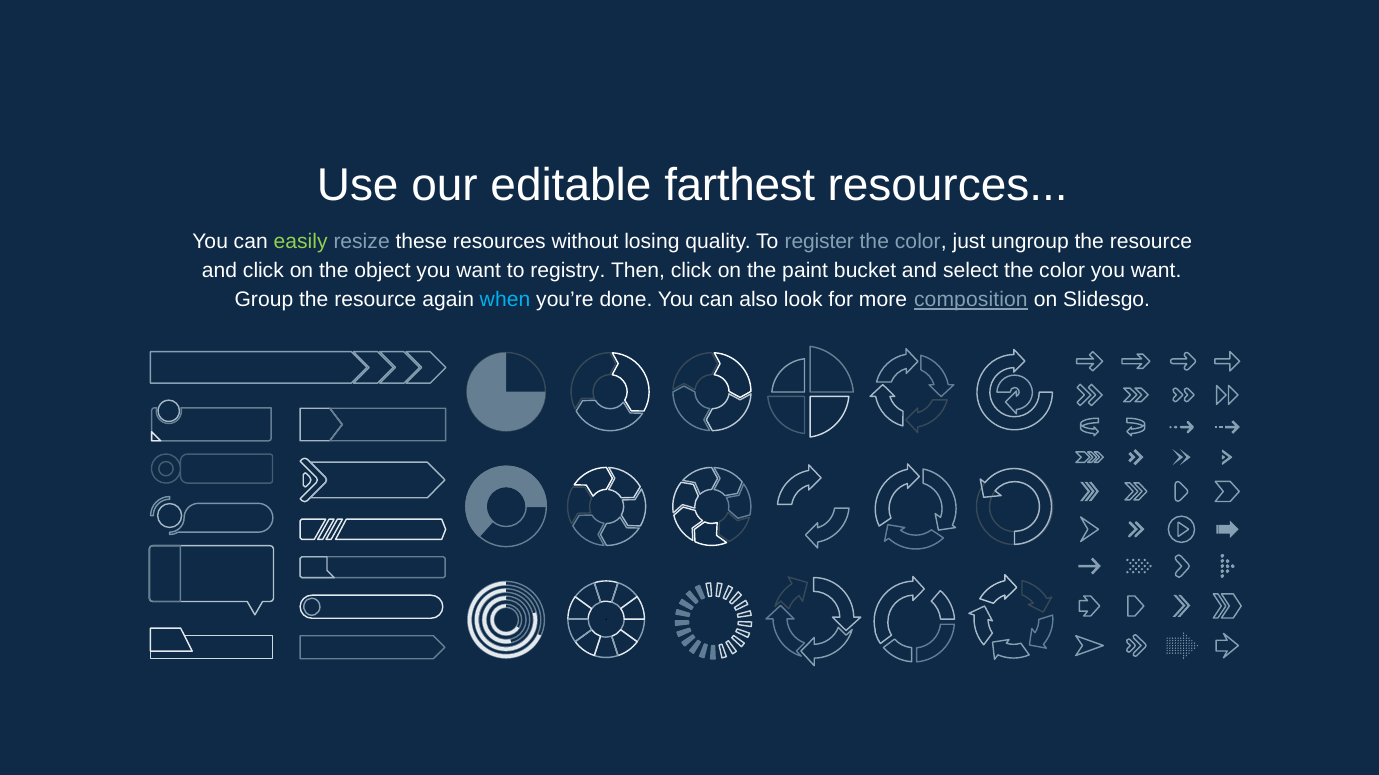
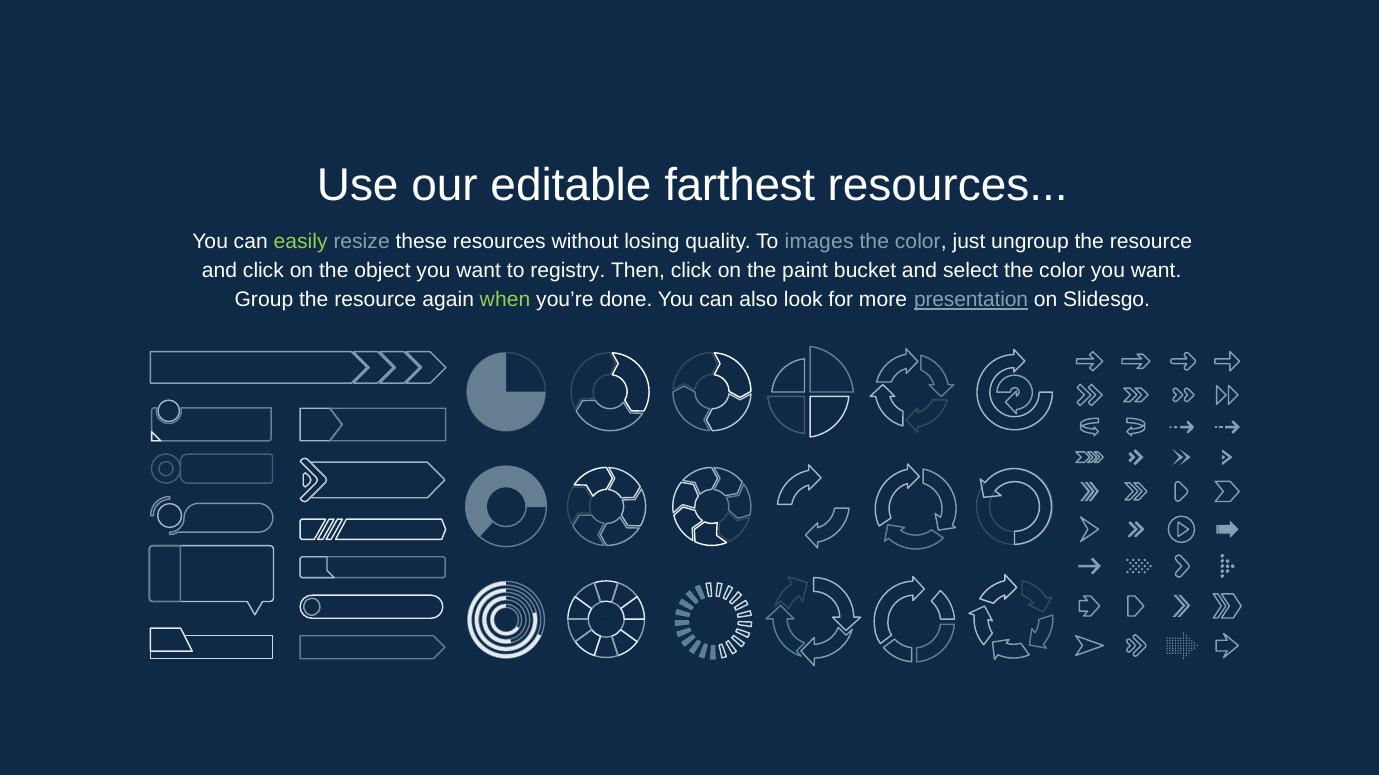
register: register -> images (819, 242)
when colour: light blue -> light green (505, 300)
composition: composition -> presentation (971, 300)
